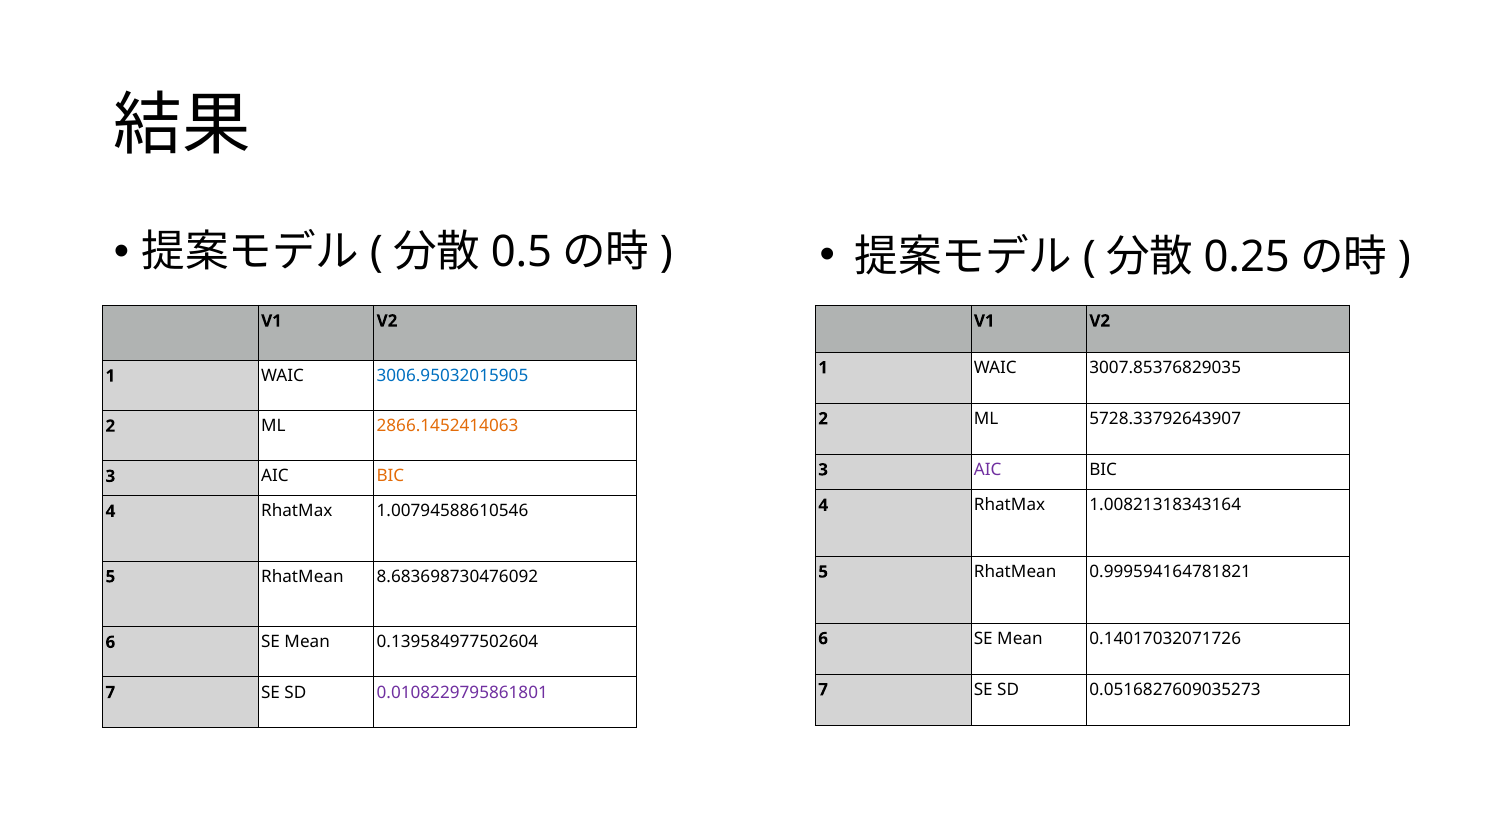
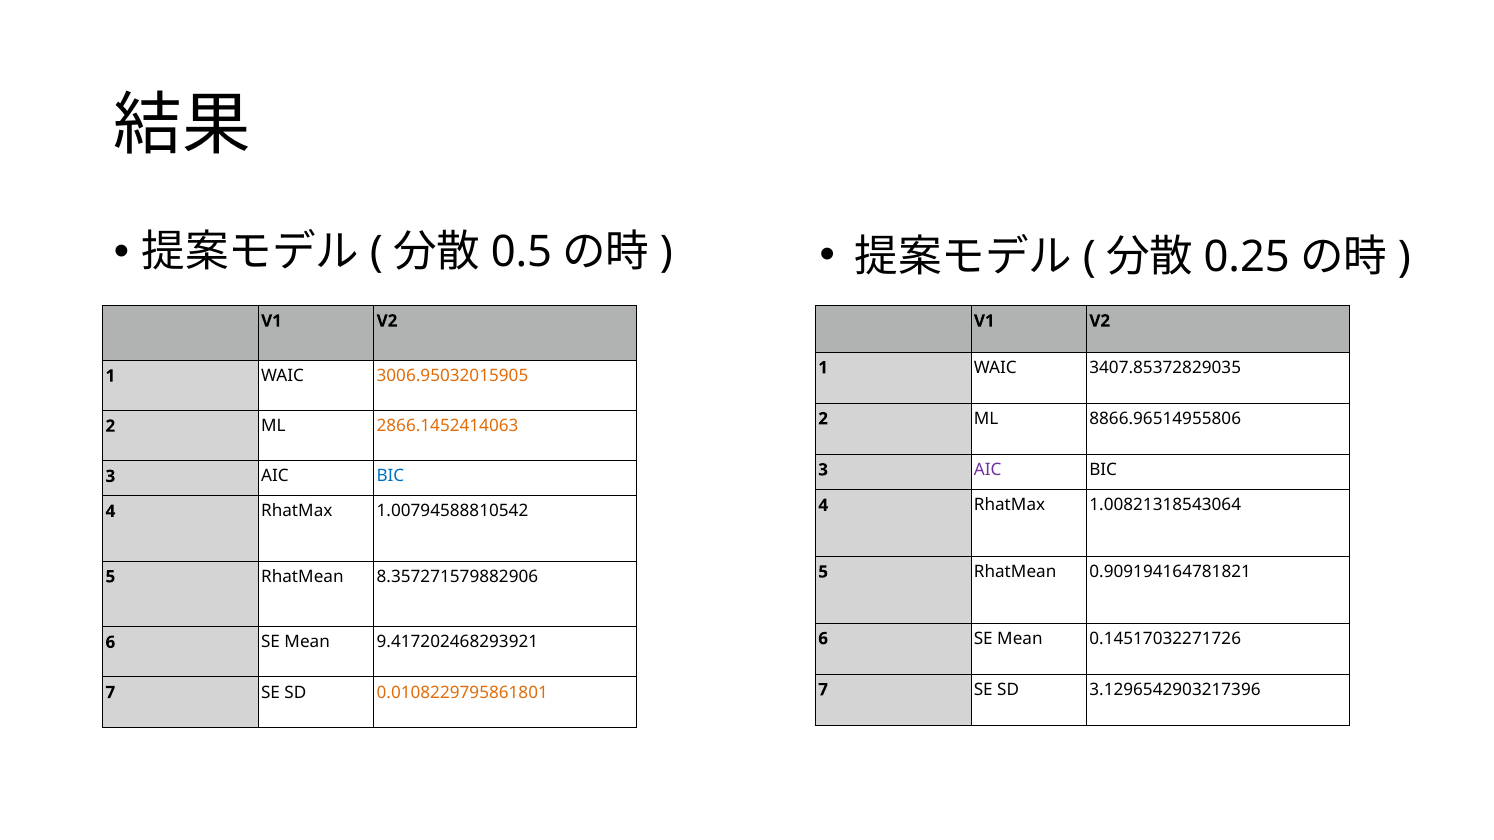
3007.85376829035: 3007.85376829035 -> 3407.85372829035 (1165, 368)
3006.95032015905 colour: blue -> orange (452, 376)
5728.33792643907: 5728.33792643907 -> 8866.96514955806 (1165, 419)
BIC colour: orange -> blue (390, 477)
1.00821318343164: 1.00821318343164 -> 1.00821318543064 (1165, 505)
1.00794588610546: 1.00794588610546 -> 1.00794588810542 (452, 511)
0.999594164781821: 0.999594164781821 -> 0.909194164781821 (1170, 572)
8.683698730476092: 8.683698730476092 -> 8.357271579882906 (457, 577)
0.14017032071726: 0.14017032071726 -> 0.14517032271726 (1165, 639)
0.139584977502604: 0.139584977502604 -> 9.417202468293921 (457, 643)
0.0516827609035273: 0.0516827609035273 -> 3.1296542903217396 (1175, 690)
0.0108229795861801 colour: purple -> orange (462, 693)
